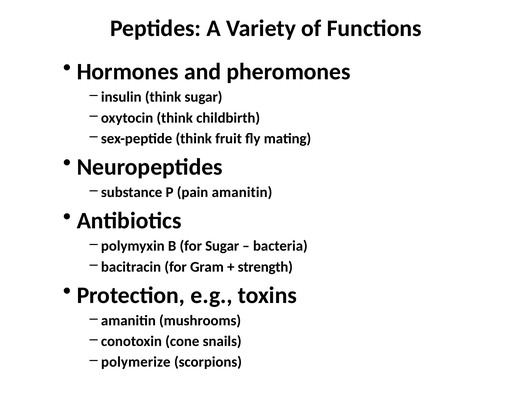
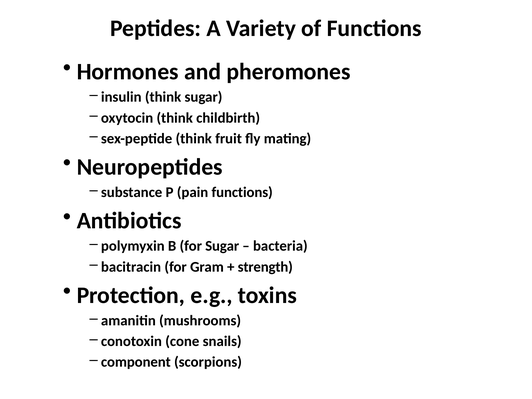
pain amanitin: amanitin -> functions (242, 192)
polymerize: polymerize -> component (136, 362)
